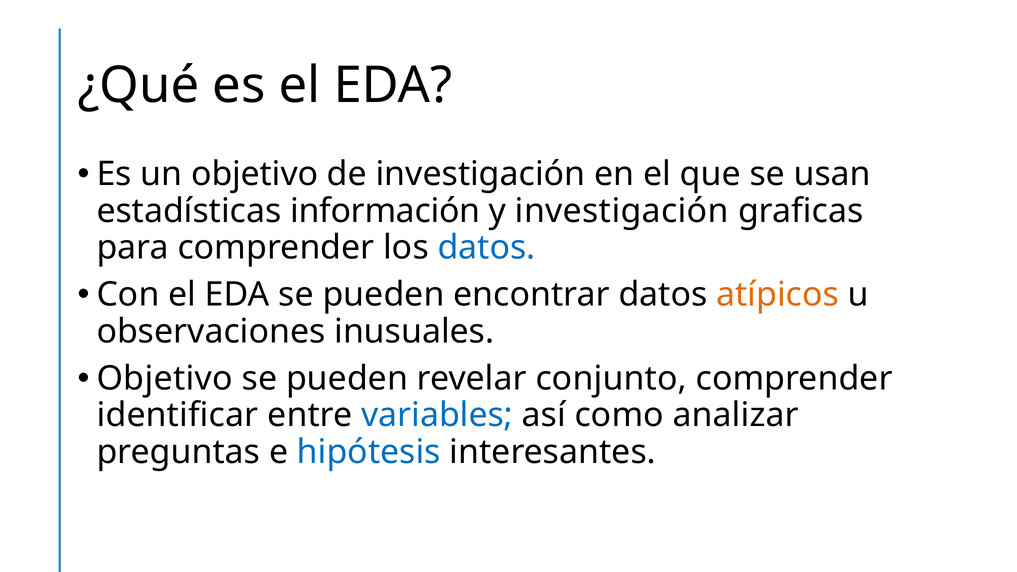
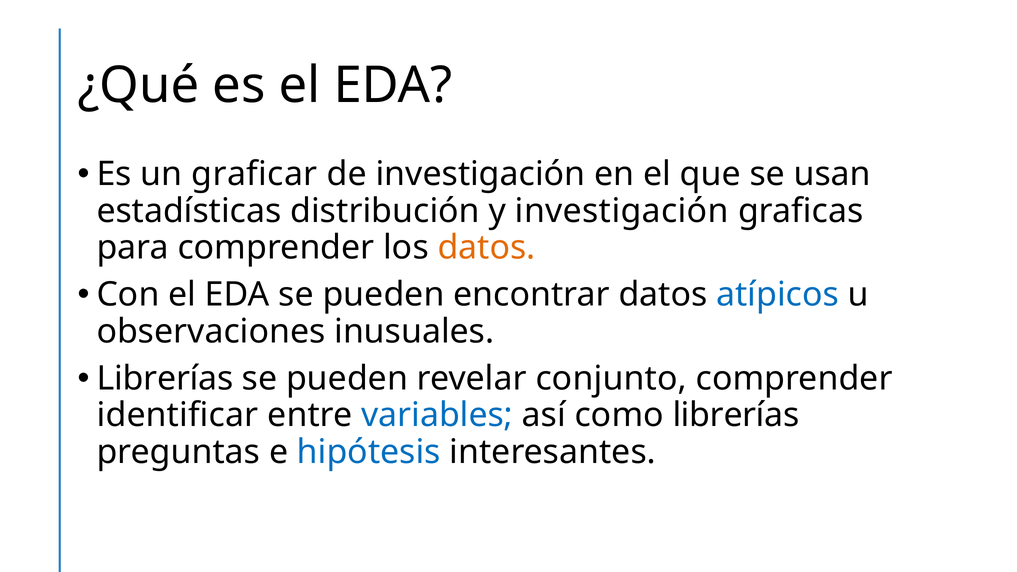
un objetivo: objetivo -> graficar (254, 174)
información: información -> distribución (385, 211)
datos colour: blue -> orange (487, 247)
atípicos colour: orange -> blue (778, 295)
Objetivo: Objetivo -> Librerías (165, 379)
como analizar: analizar -> librerías (736, 415)
